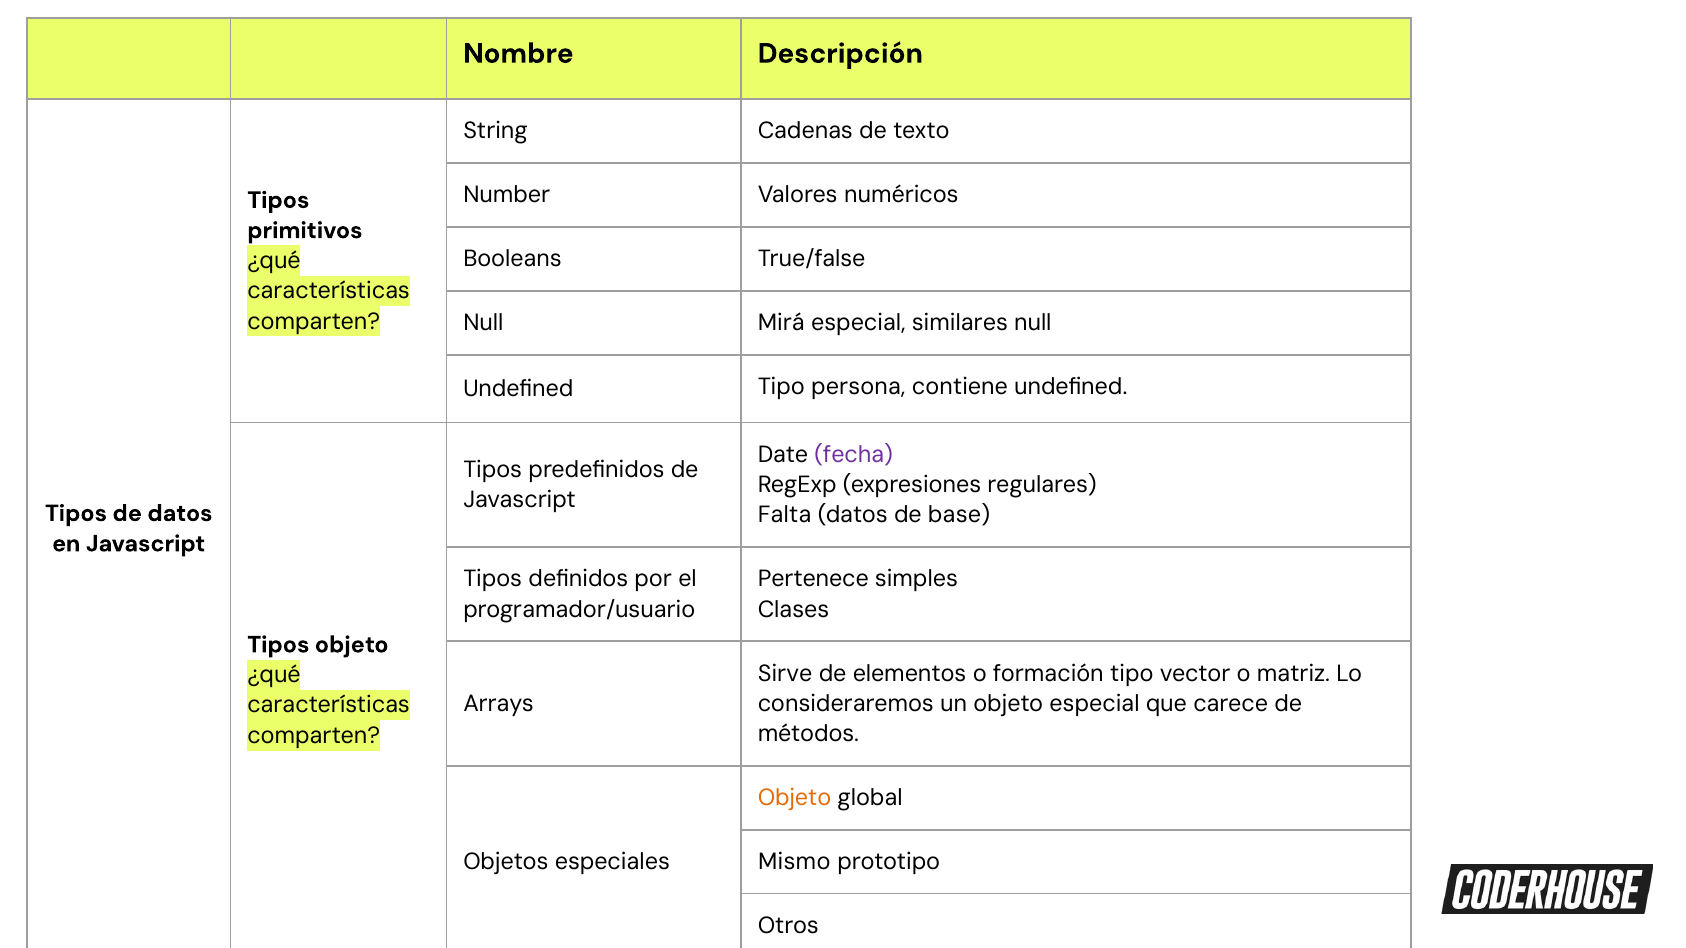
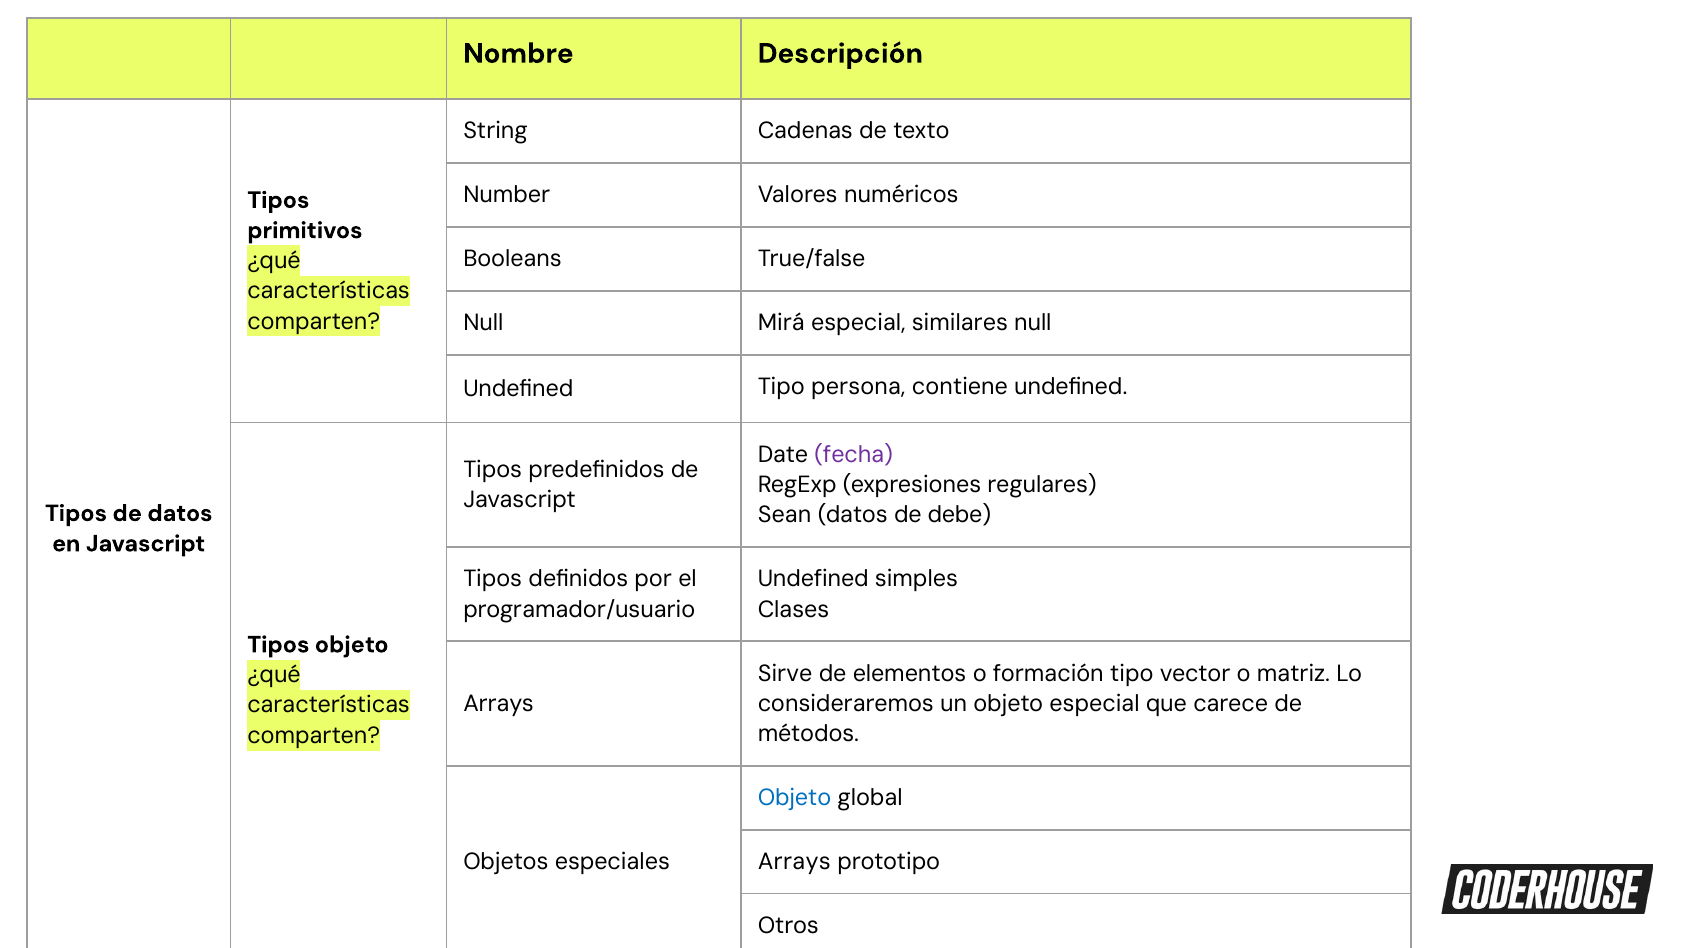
Falta: Falta -> Sean (785, 515)
base: base -> debe (959, 515)
Pertenece: Pertenece -> Undefined (813, 579)
Objeto colour: orange -> blue (795, 798)
Mismo: Mismo -> Arrays (794, 862)
